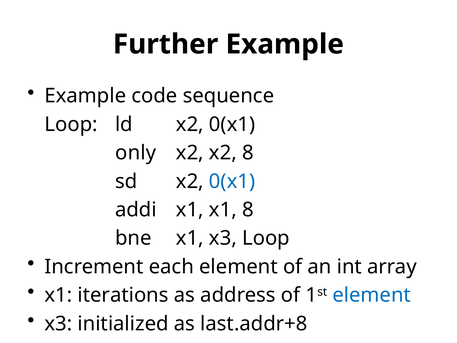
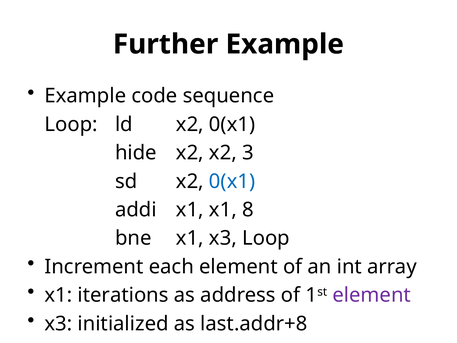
only: only -> hide (136, 153)
x2 8: 8 -> 3 (248, 153)
element colour: blue -> purple (372, 295)
